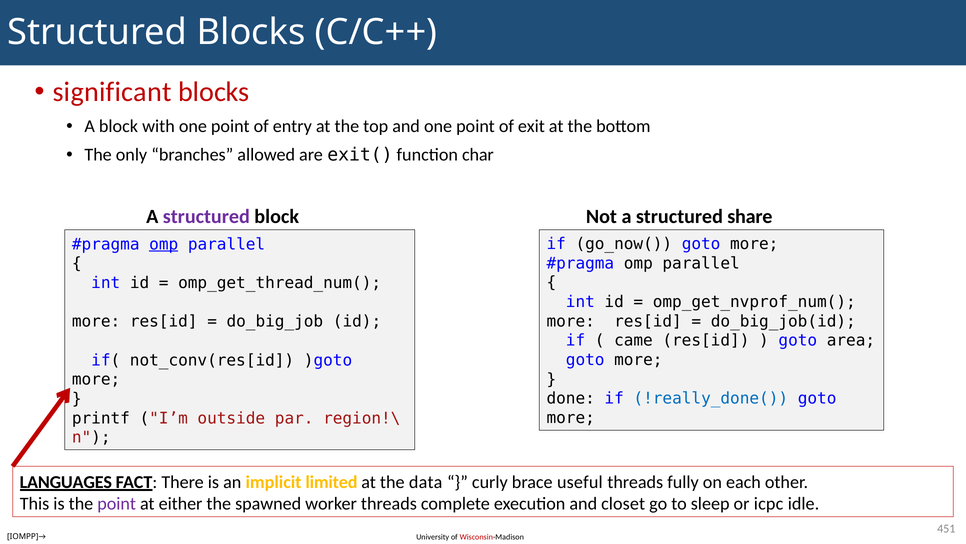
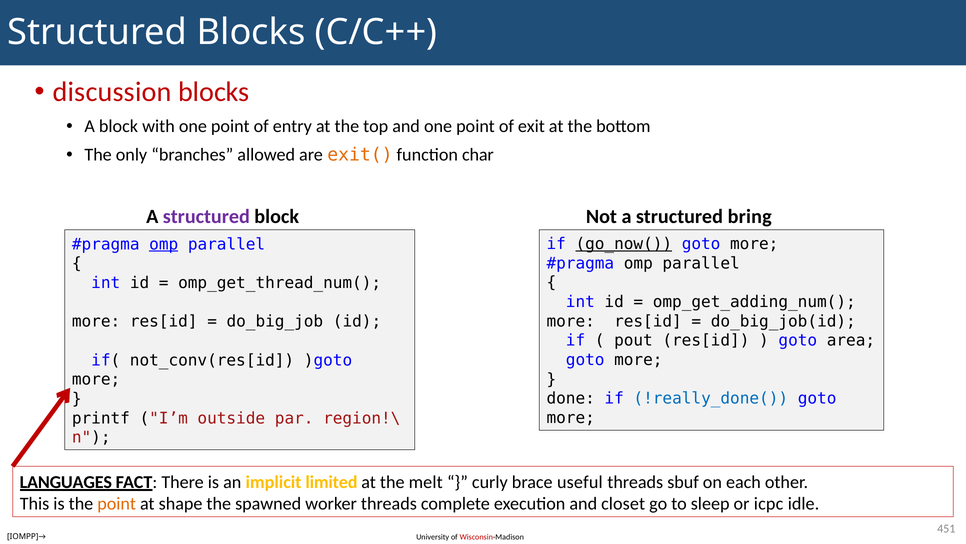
significant: significant -> discussion (112, 92)
exit( colour: black -> orange (360, 155)
share: share -> bring (750, 216)
go_now( underline: none -> present (624, 244)
omp_get_nvprof_num(: omp_get_nvprof_num( -> omp_get_adding_num( (754, 302)
came: came -> pout (633, 340)
data: data -> melt (426, 481)
fully: fully -> sbuf (683, 481)
point colour: purple -> orange (117, 503)
either: either -> shape (181, 503)
